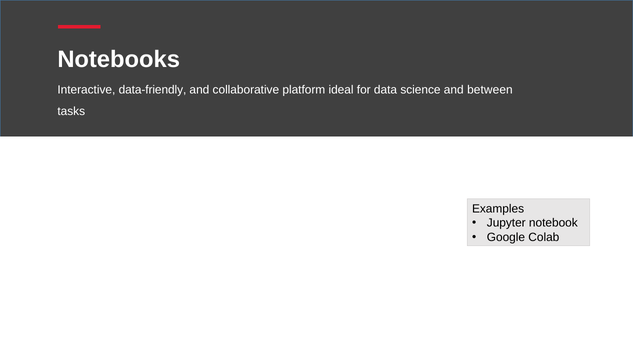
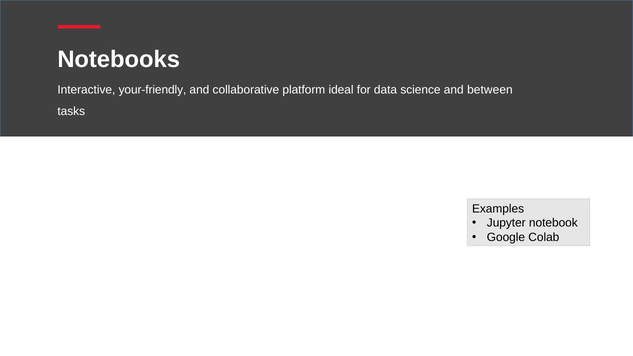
data-friendly: data-friendly -> your-friendly (152, 90)
